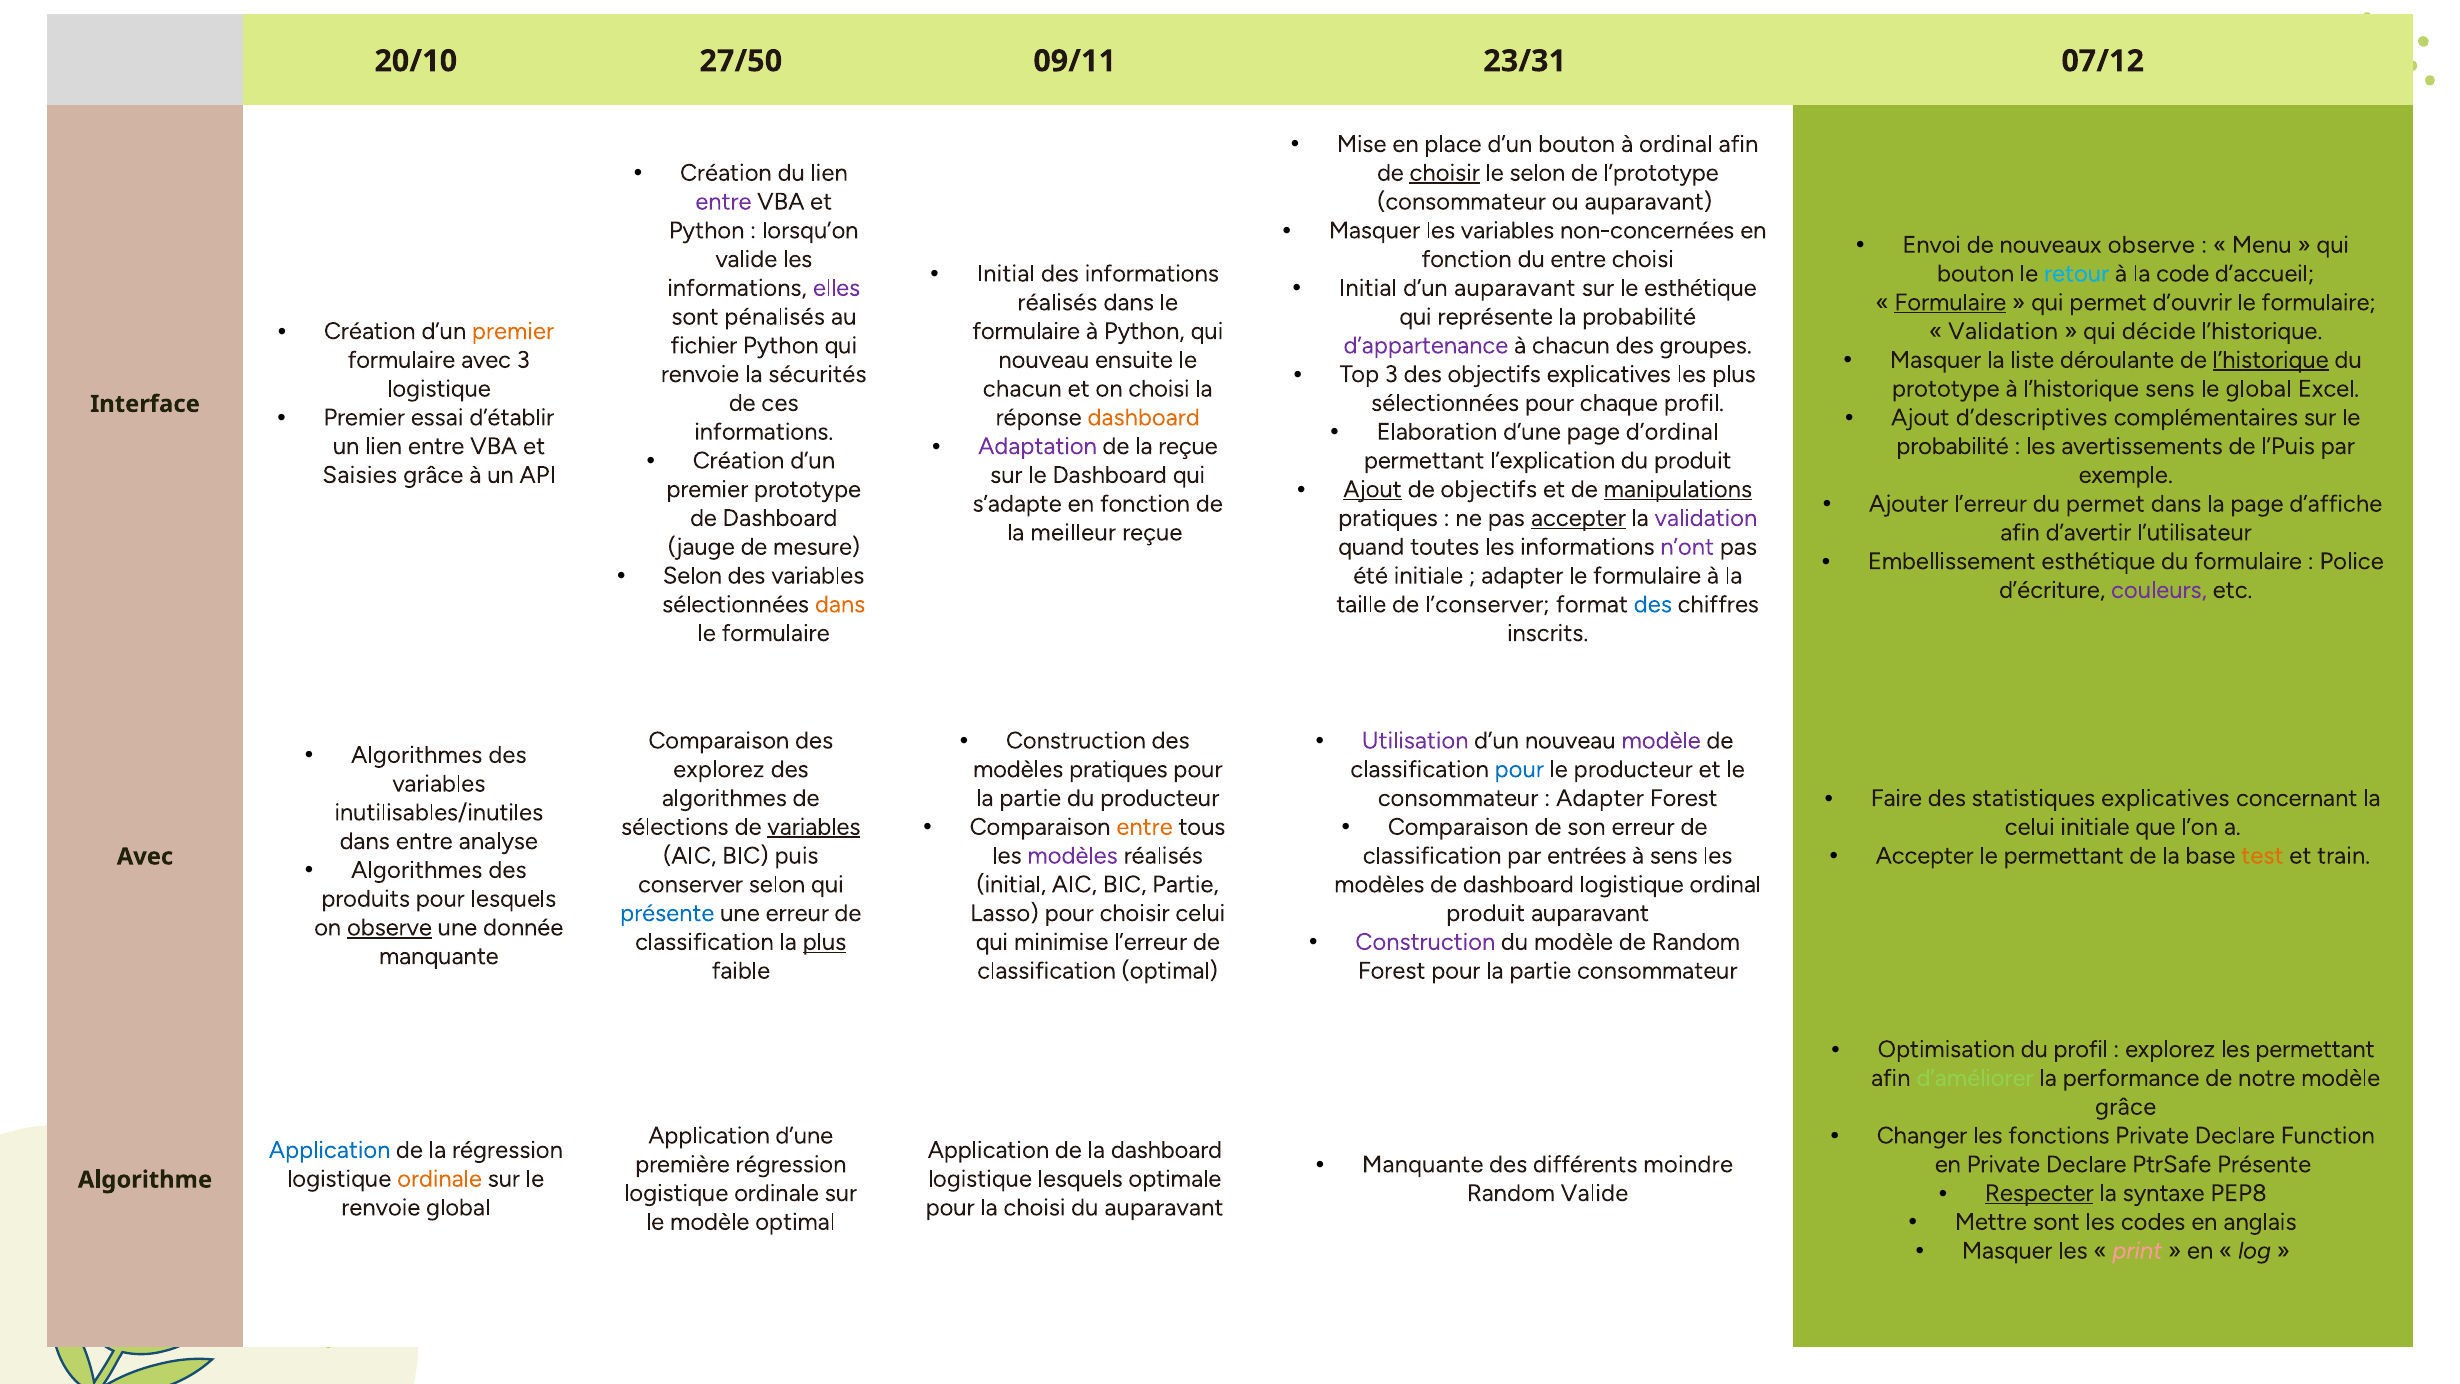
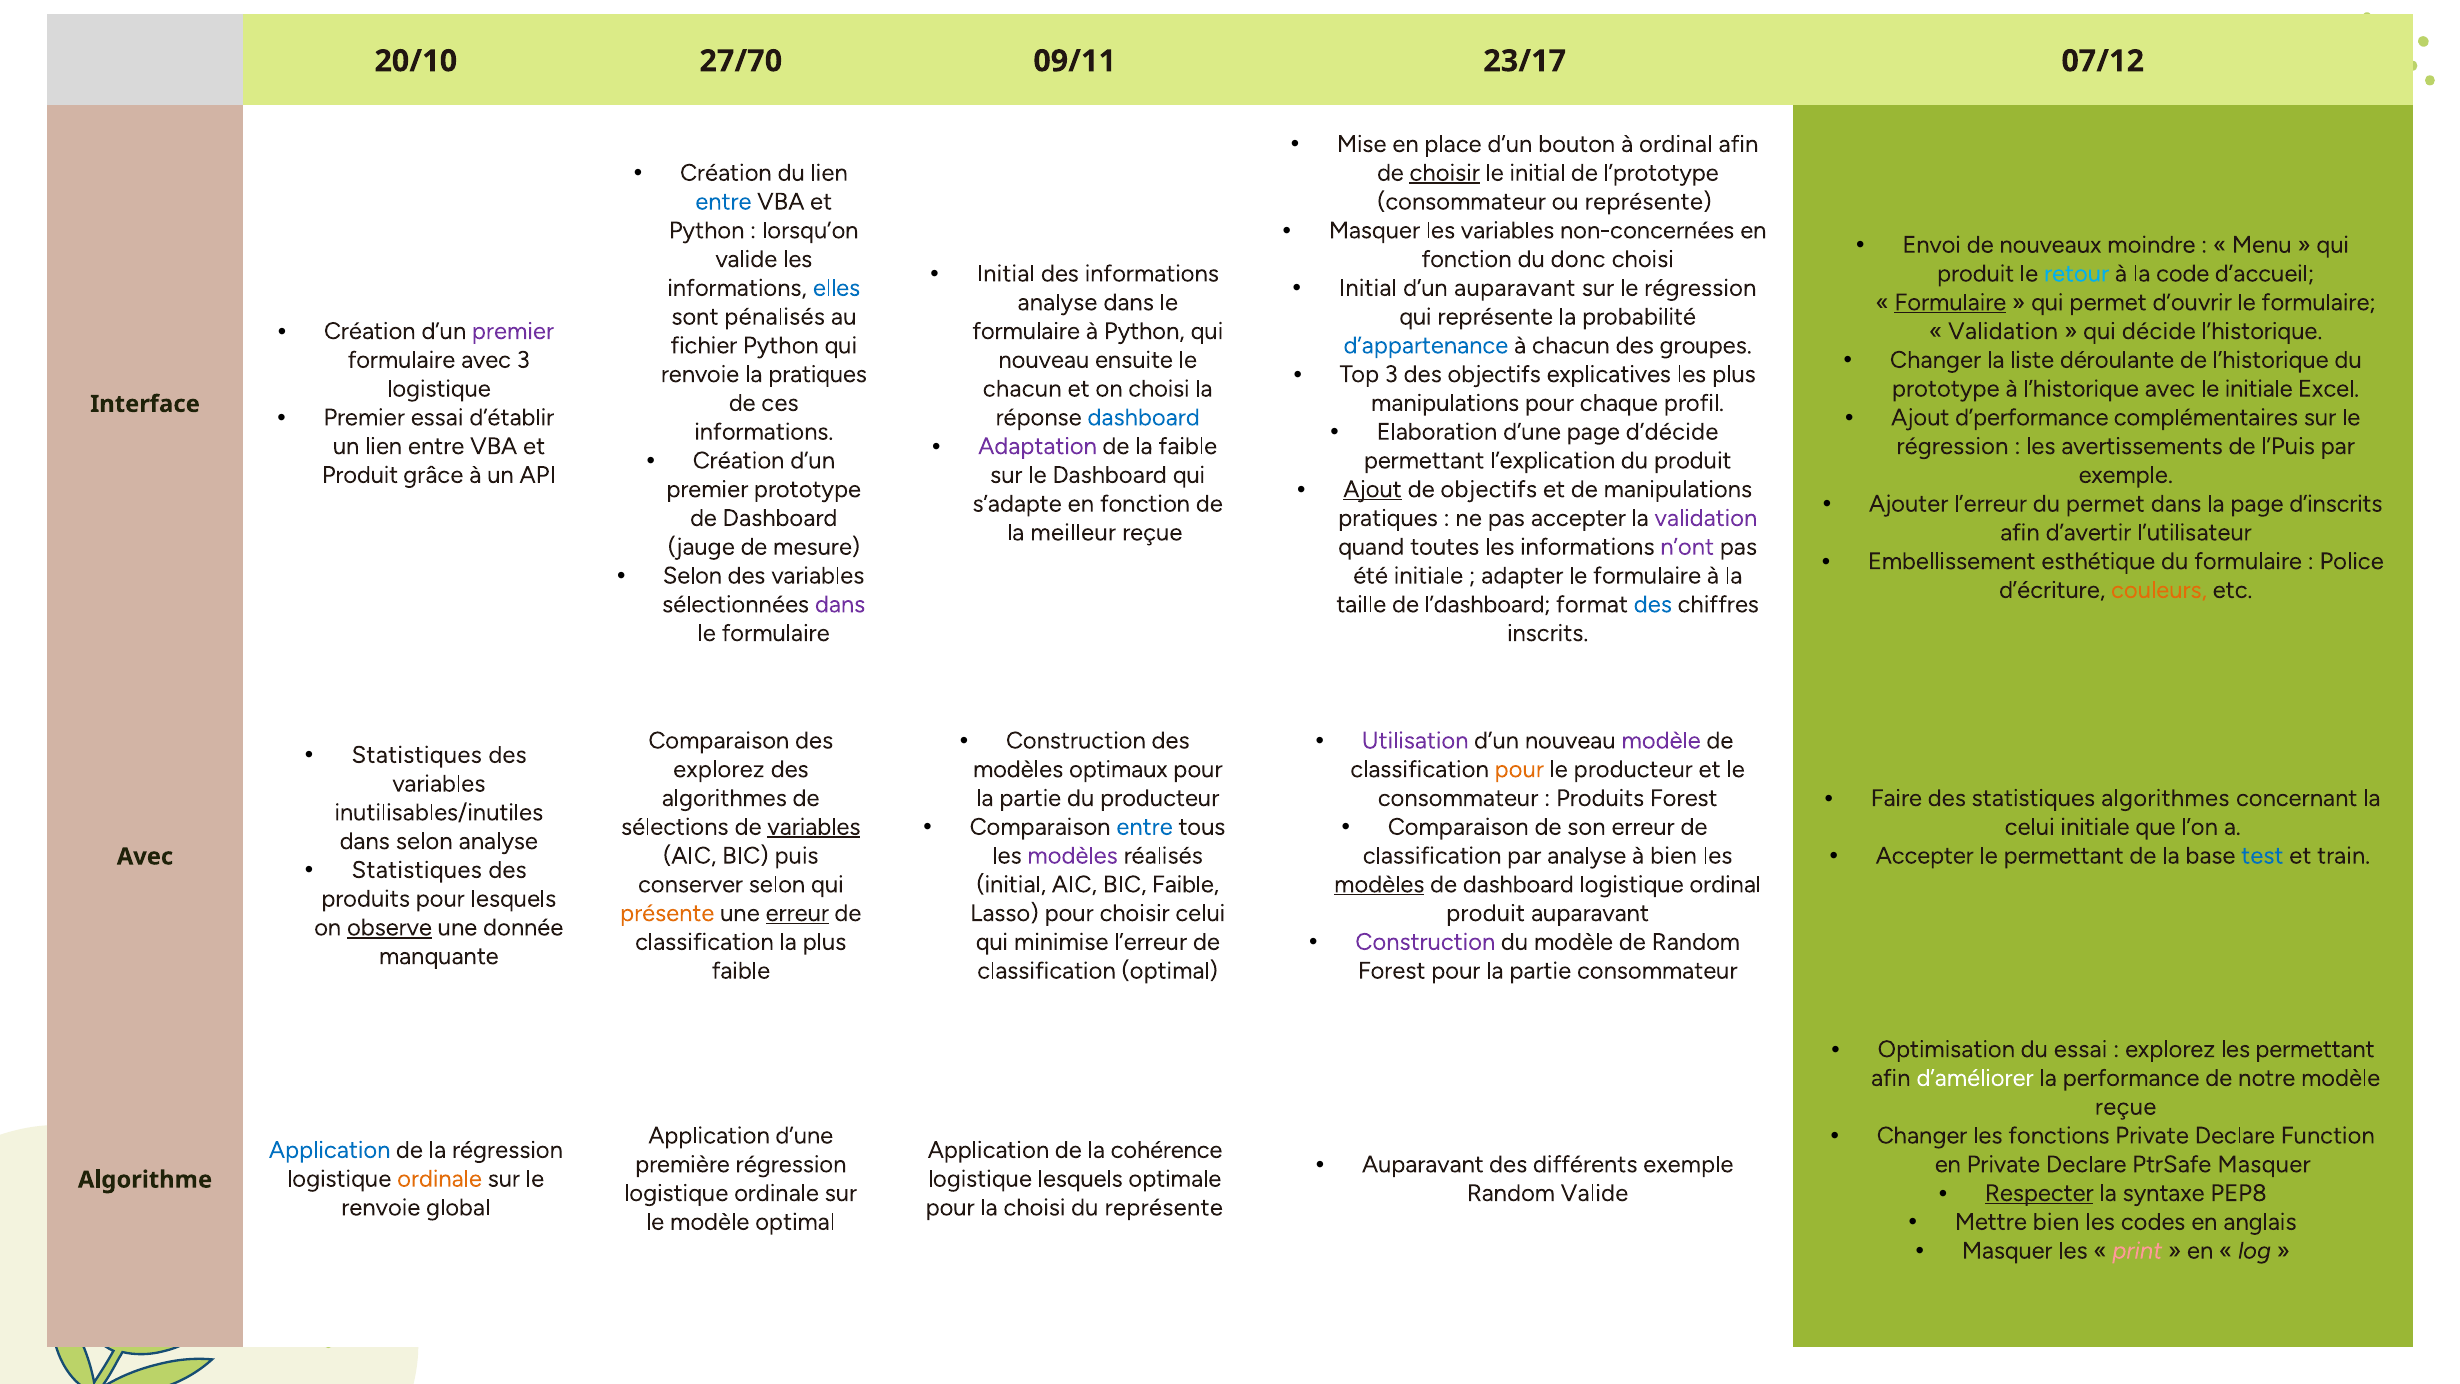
27/50: 27/50 -> 27/70 (741, 61)
23/31: 23/31 -> 23/17 (1525, 61)
le selon: selon -> initial (1537, 173)
entre colour: purple -> blue (723, 202)
ou auparavant: auparavant -> représente (1648, 202)
nouveaux observe: observe -> moindre (2151, 245)
du entre: entre -> donc (1578, 259)
bouton: bouton -> produit (1976, 274)
esthétique: esthétique -> régression (1700, 288)
elles colour: purple -> blue (837, 288)
réalisés: réalisés -> analyse (1057, 302)
premier colour: orange -> purple (513, 331)
d’appartenance colour: purple -> blue (1426, 345)
Masquer: Masquer -> Changer (1935, 360)
l’historique underline: present -> none (2271, 360)
la sécurités: sécurités -> pratiques (818, 374)
l’historique sens: sens -> avec (2170, 389)
le global: global -> initiale (2259, 389)
sélectionnées: sélectionnées -> manipulations (1445, 403)
d’descriptives: d’descriptives -> d’performance (2032, 417)
dashboard colour: orange -> blue (1144, 417)
d’ordinal: d’ordinal -> d’décide (1672, 432)
la reçue: reçue -> faible (1188, 446)
probabilité: probabilité -> régression (1952, 446)
Saisies: Saisies -> Produit (360, 475)
manipulations underline: present -> none (1678, 489)
d’affiche: d’affiche -> d’inscrits (2336, 504)
accepter underline: present -> none (1578, 518)
couleurs colour: purple -> orange (2159, 590)
dans colour: orange -> purple (840, 604)
l’conserver: l’conserver -> l’dashboard (1488, 604)
Algorithmes: Algorithmes -> Statistiques (417, 755)
modèles pratiques: pratiques -> optimaux (1118, 769)
pour colour: blue -> orange (1519, 769)
statistiques explicatives: explicatives -> algorithmes (2165, 798)
Adapter: Adapter -> Produits (1600, 798)
entre colour: orange -> blue (1145, 827)
dans entre: entre -> selon (424, 841)
par entrées: entrées -> analyse (1587, 856)
à sens: sens -> bien (1673, 856)
test colour: orange -> blue (2262, 856)
Algorithmes: Algorithmes -> Statistiques (417, 870)
BIC Partie: Partie -> Faible (1186, 884)
modèles underline: none -> present (1379, 884)
présente colour: blue -> orange (667, 913)
erreur underline: none -> present (797, 913)
plus underline: present -> none (824, 942)
du profil: profil -> essai (2081, 1049)
d’améliorer colour: light green -> white (1975, 1078)
grâce: grâce -> reçue (2126, 1107)
la dashboard: dashboard -> cohérence (1166, 1150)
Manquante: Manquante -> Auparavant (1423, 1164)
différents moindre: moindre -> exemple (1688, 1164)
PtrSafe Présente: Présente -> Masquer (2264, 1164)
du auparavant: auparavant -> représente (1164, 1207)
Mettre sont: sont -> bien (2056, 1222)
